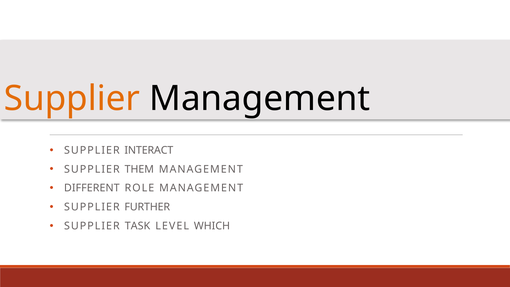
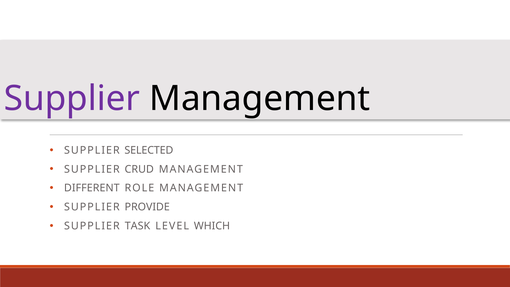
Supplier colour: orange -> purple (72, 99)
INTERACT: INTERACT -> SELECTED (149, 150)
THEM: THEM -> CRUD (139, 169)
FURTHER: FURTHER -> PROVIDE (147, 207)
